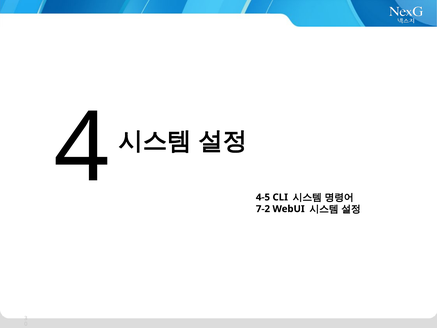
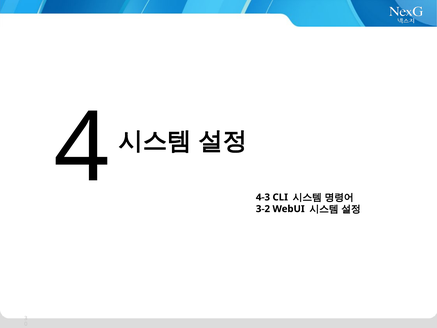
4-5: 4-5 -> 4-3 (263, 197)
7-2: 7-2 -> 3-2 (263, 209)
